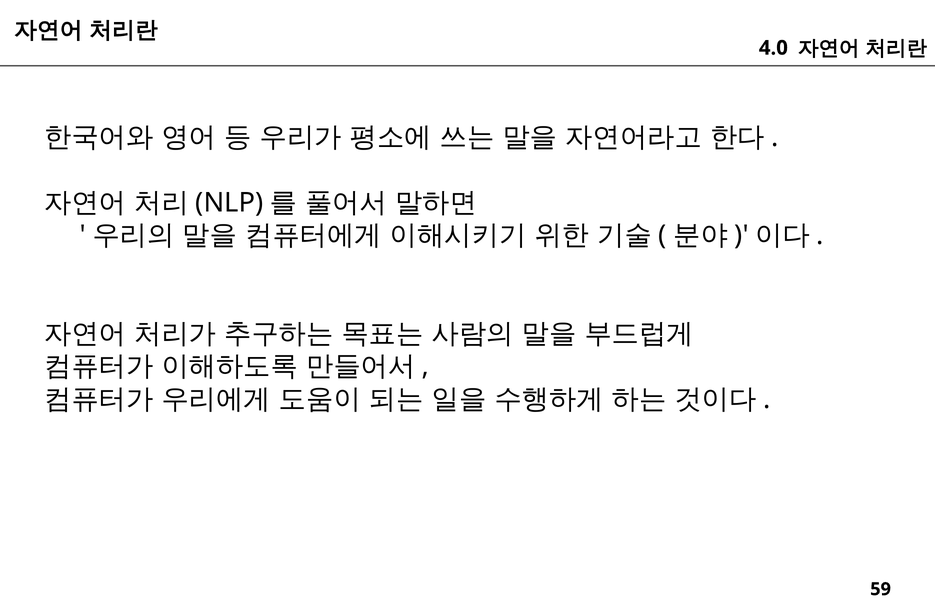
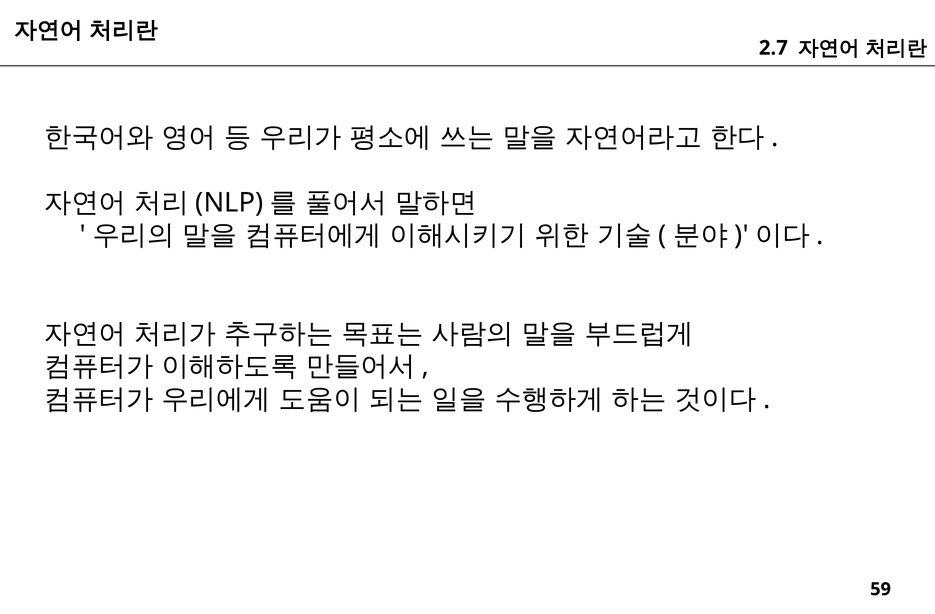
4.0: 4.0 -> 2.7 (773, 48)
